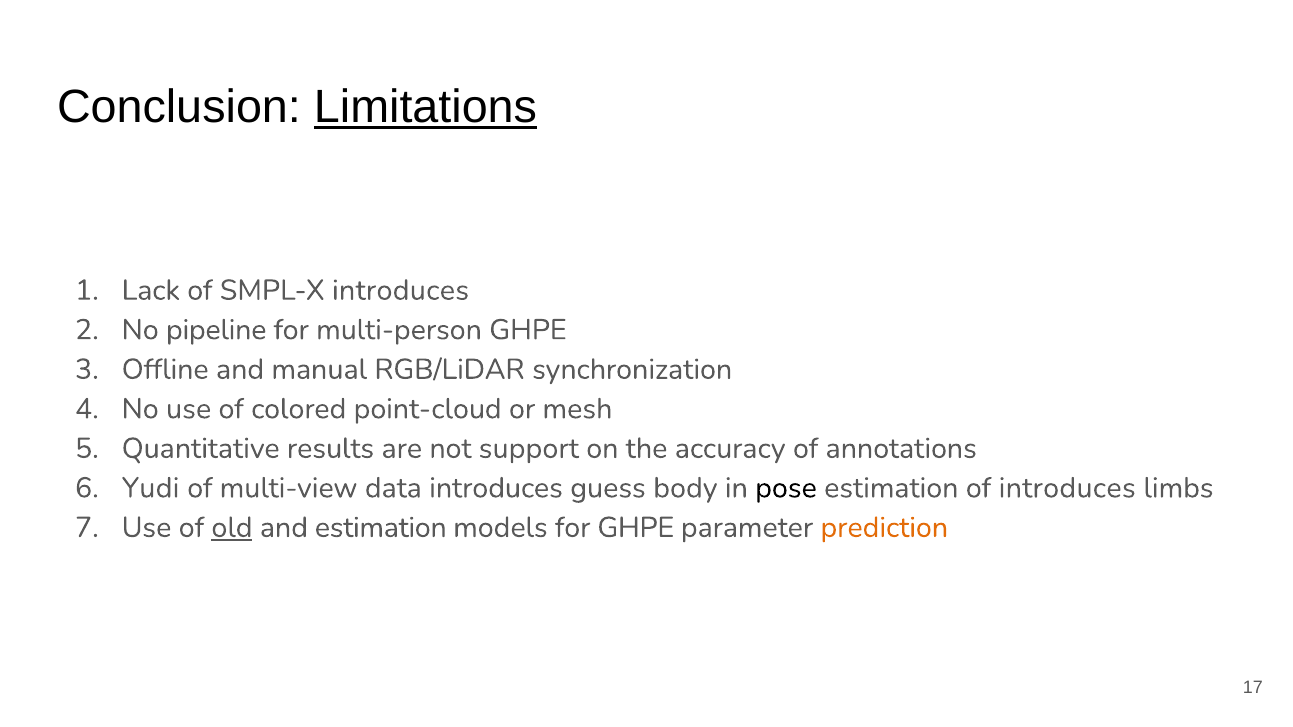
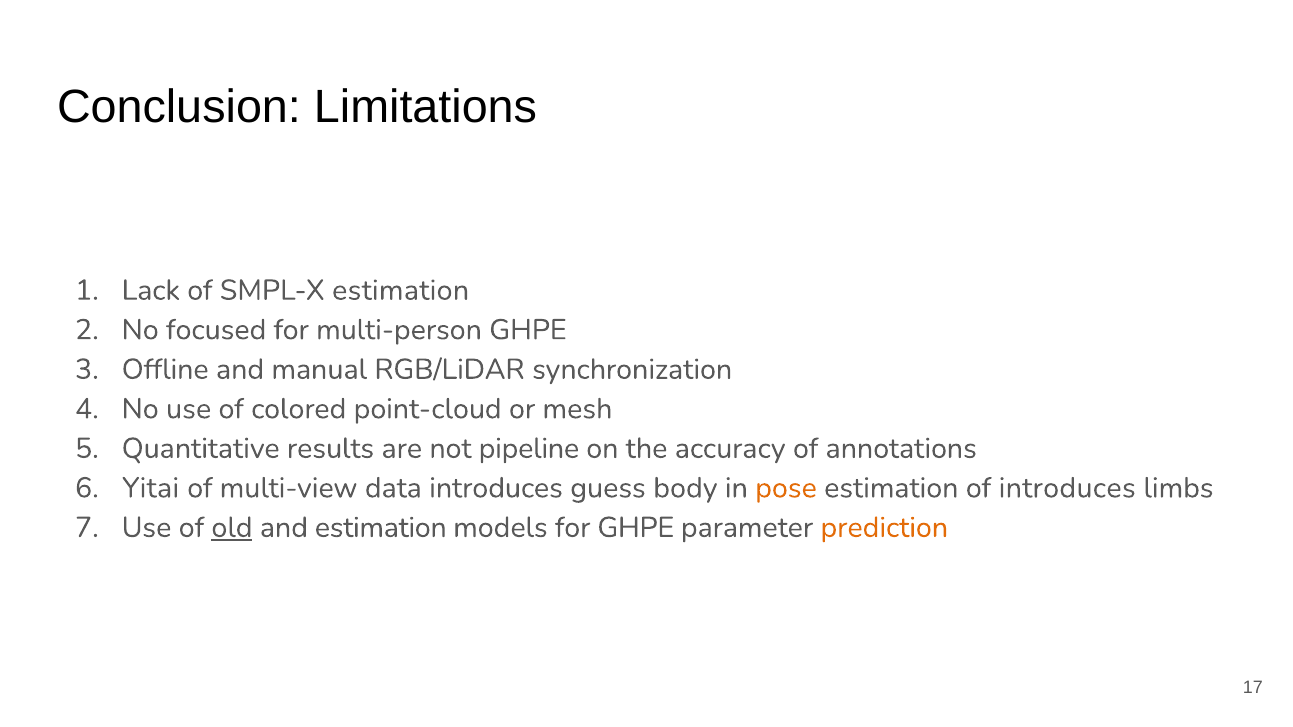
Limitations underline: present -> none (425, 107)
SMPL-X introduces: introduces -> estimation (401, 290)
pipeline: pipeline -> focused (216, 330)
support: support -> pipeline (529, 449)
Yudi: Yudi -> Yitai (151, 488)
pose colour: black -> orange (786, 488)
